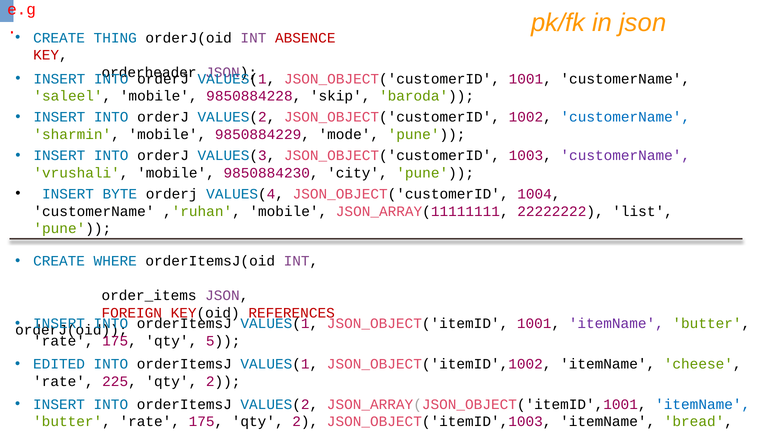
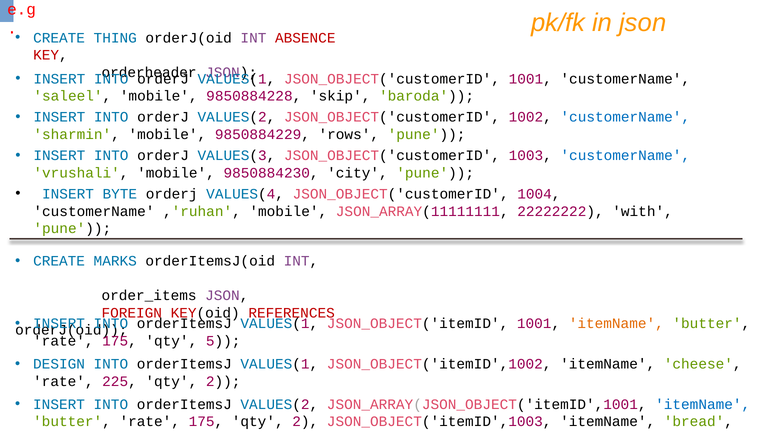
mode: mode -> rows (349, 134)
customerName colour: purple -> blue (625, 156)
list: list -> with (643, 211)
WHERE: WHERE -> MARKS (115, 261)
itemName colour: purple -> orange (616, 324)
EDITED: EDITED -> DESIGN (59, 364)
